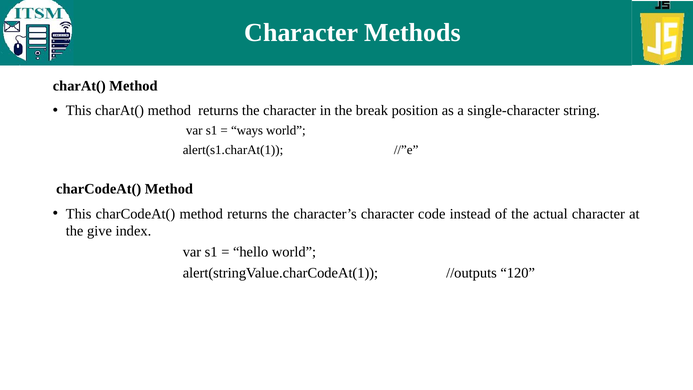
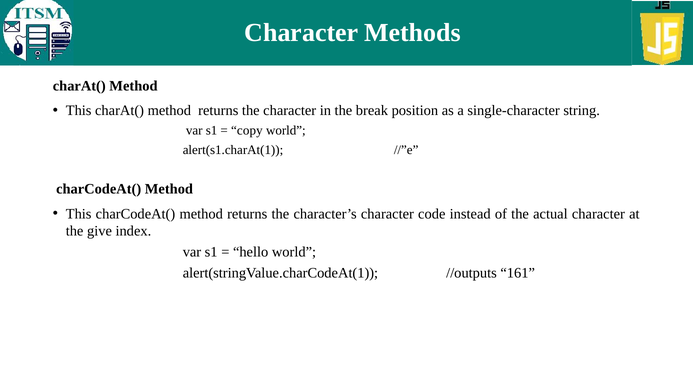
ways: ways -> copy (247, 131)
120: 120 -> 161 (518, 273)
